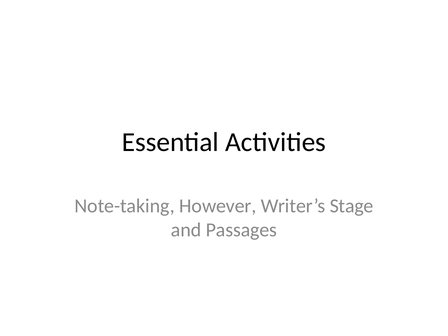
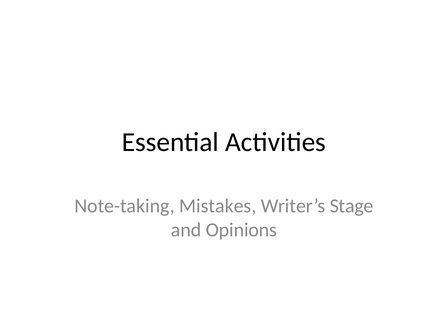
However: However -> Mistakes (218, 206)
Passages: Passages -> Opinions (241, 230)
